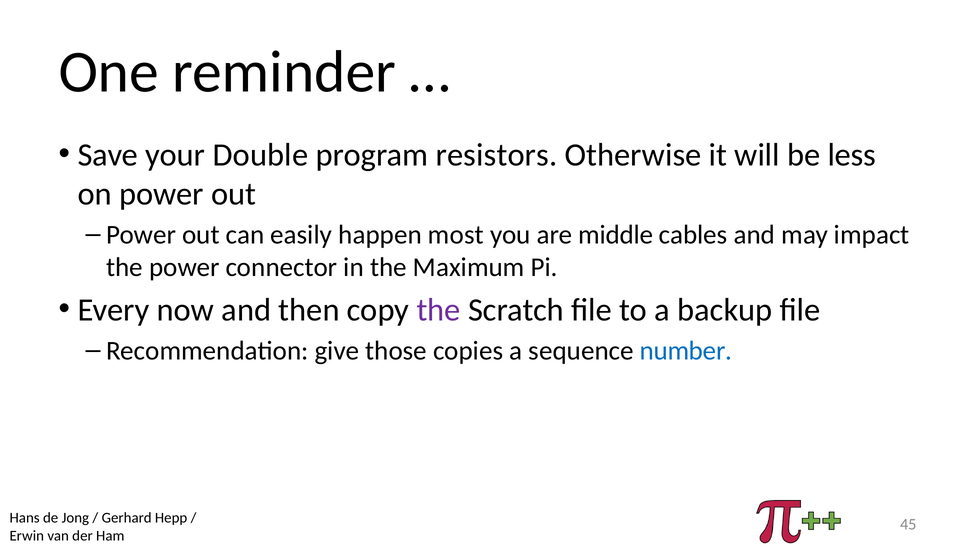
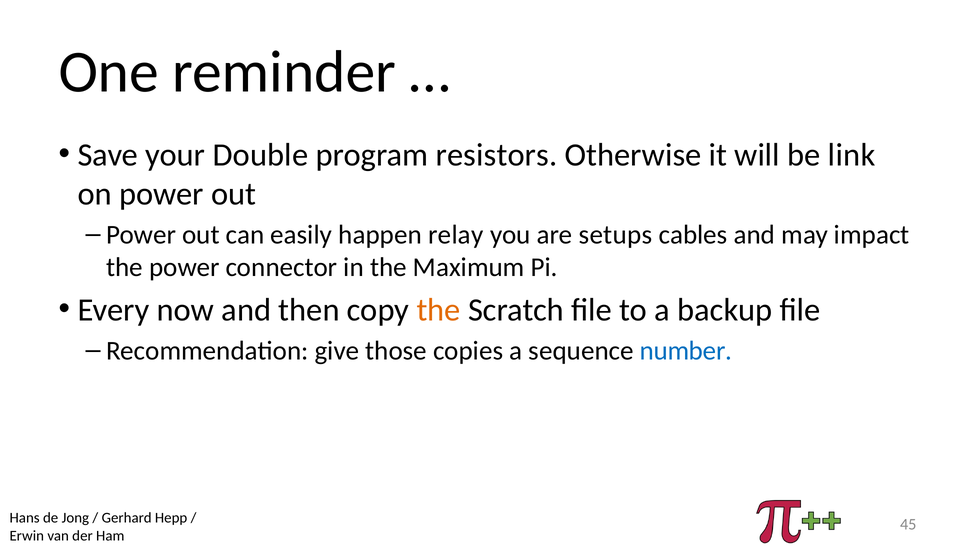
less: less -> link (852, 155)
most: most -> relay (456, 234)
middle: middle -> setups (615, 234)
the colour: purple -> orange (439, 310)
